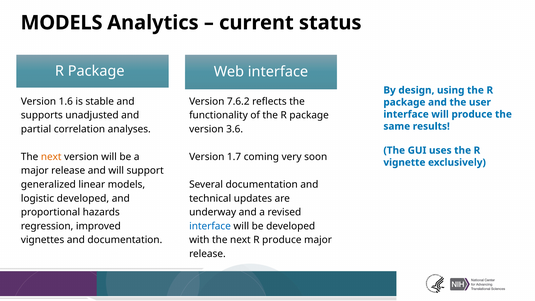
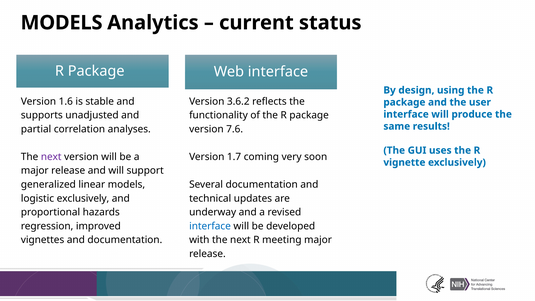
7.6.2: 7.6.2 -> 3.6.2 (238, 101)
3.6: 3.6 -> 7.6 (235, 129)
next colour: orange -> purple (51, 157)
logistic developed: developed -> exclusively (83, 198)
R produce: produce -> meeting (282, 240)
